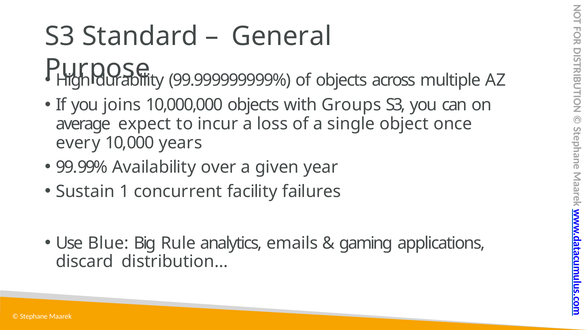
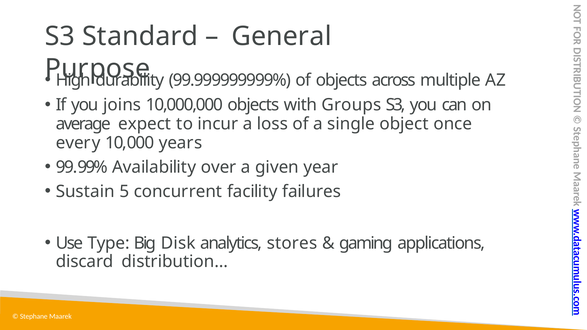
1: 1 -> 5 (124, 192)
Blue: Blue -> Type (109, 243)
Rule: Rule -> Disk (178, 243)
emails: emails -> stores (292, 243)
